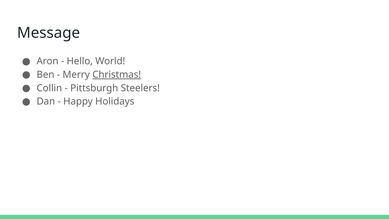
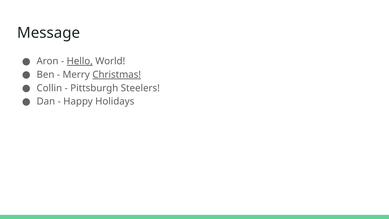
Hello underline: none -> present (80, 61)
